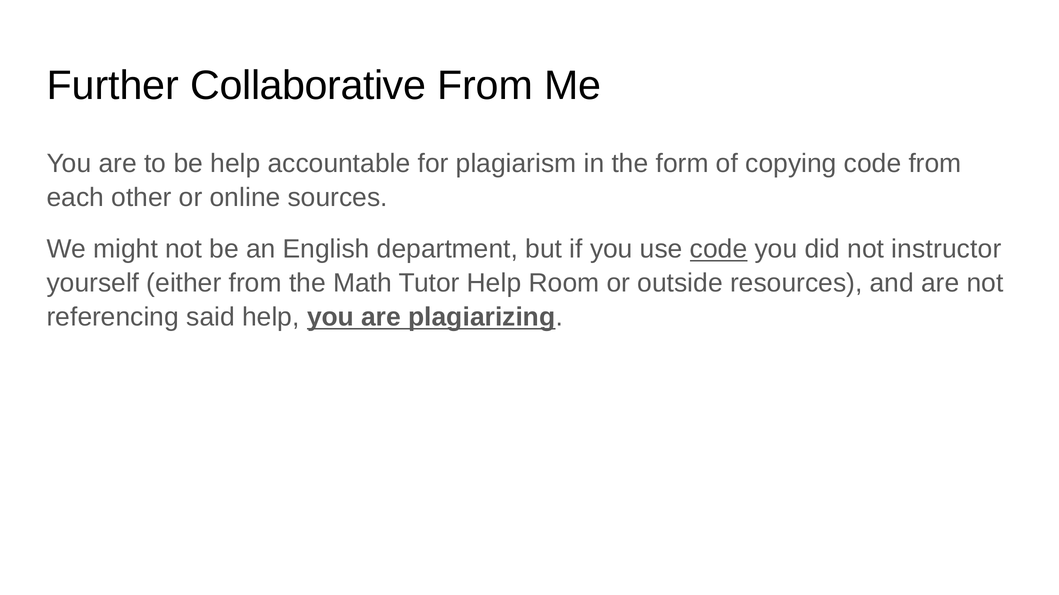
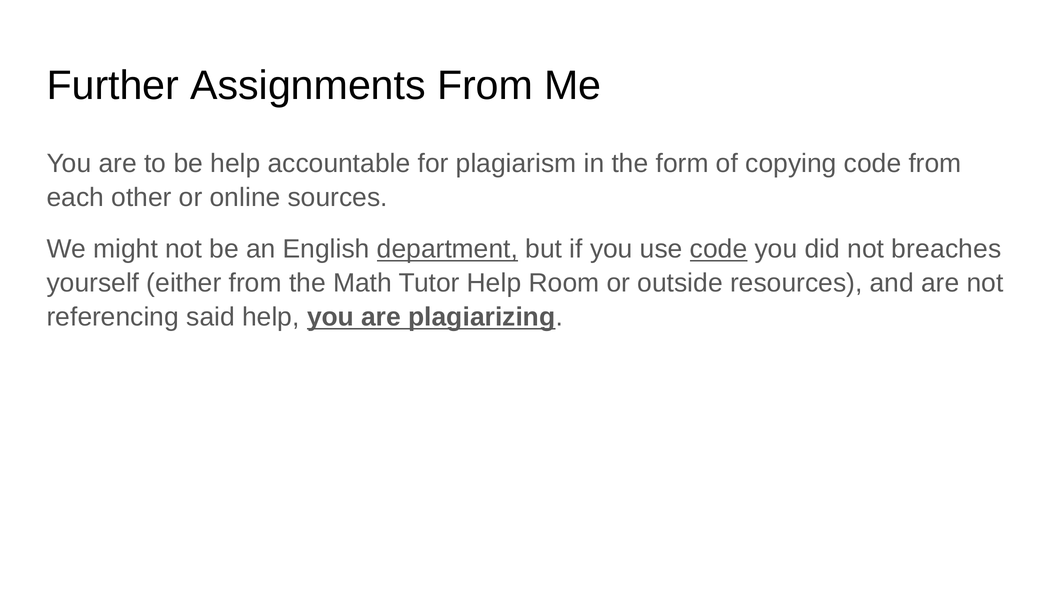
Collaborative: Collaborative -> Assignments (308, 86)
department underline: none -> present (447, 250)
instructor: instructor -> breaches (946, 250)
